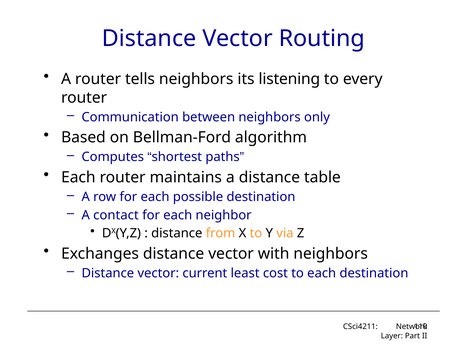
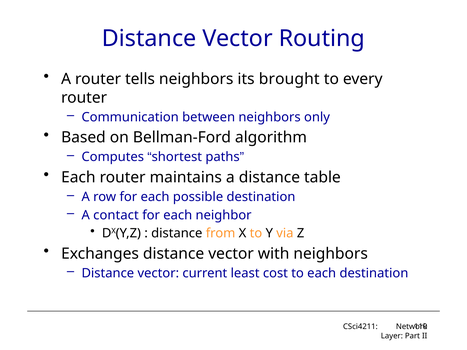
listening: listening -> brought (289, 79)
